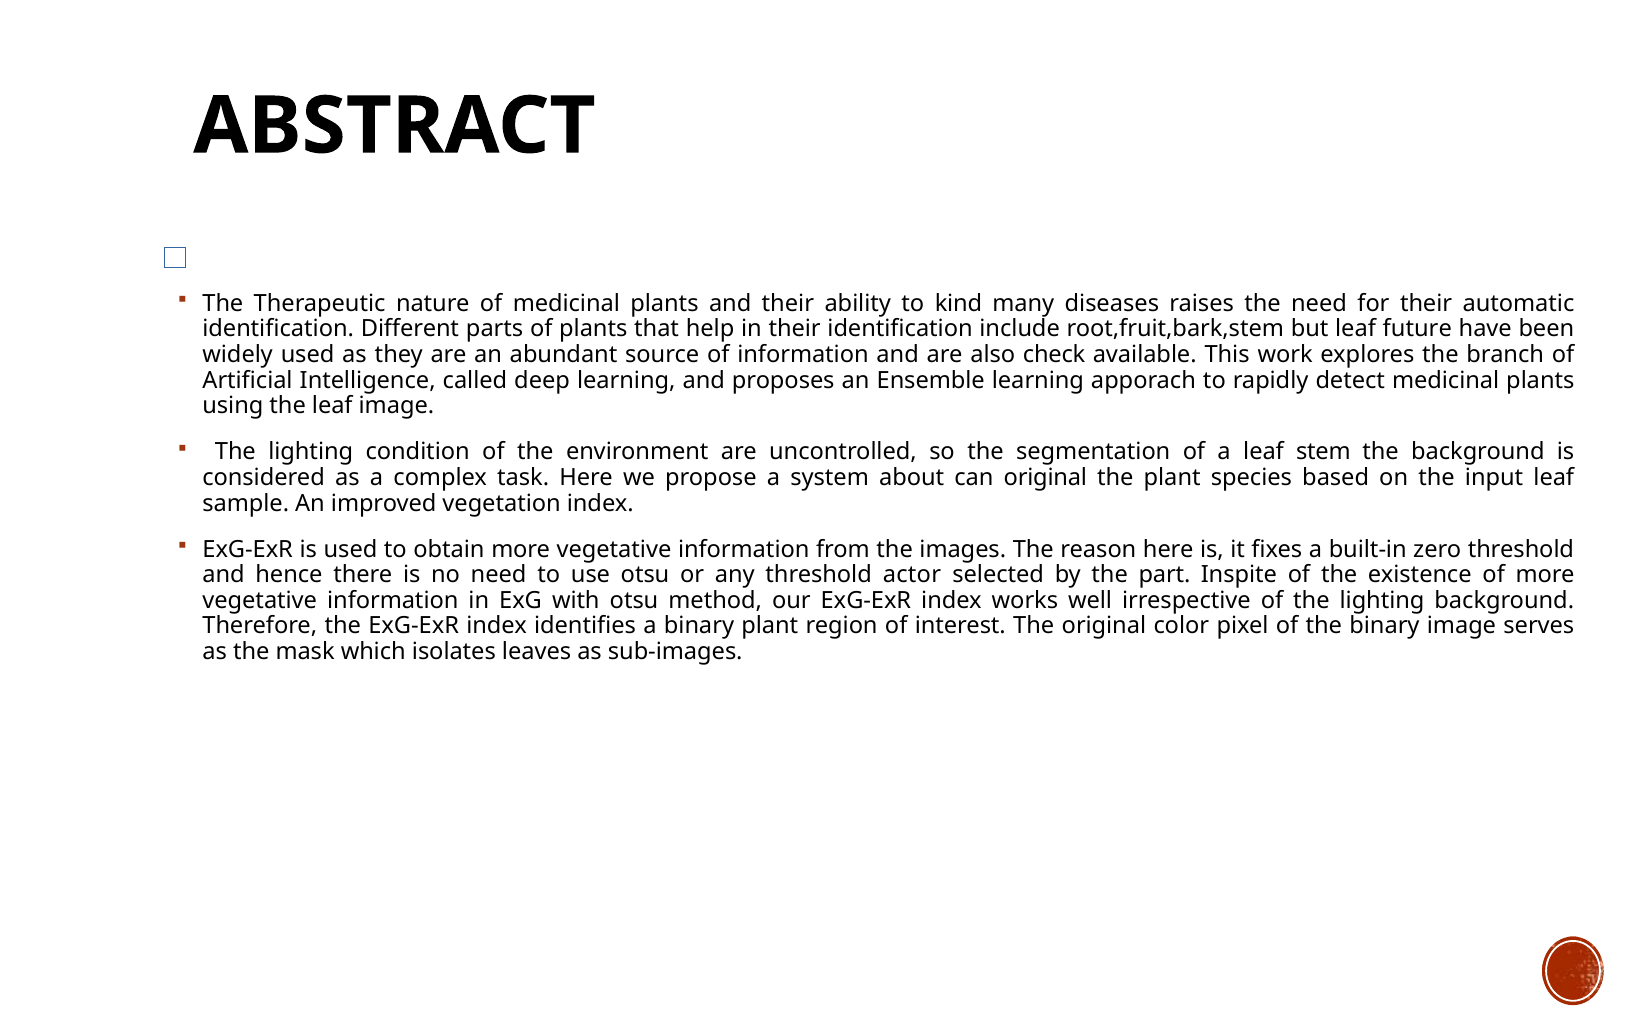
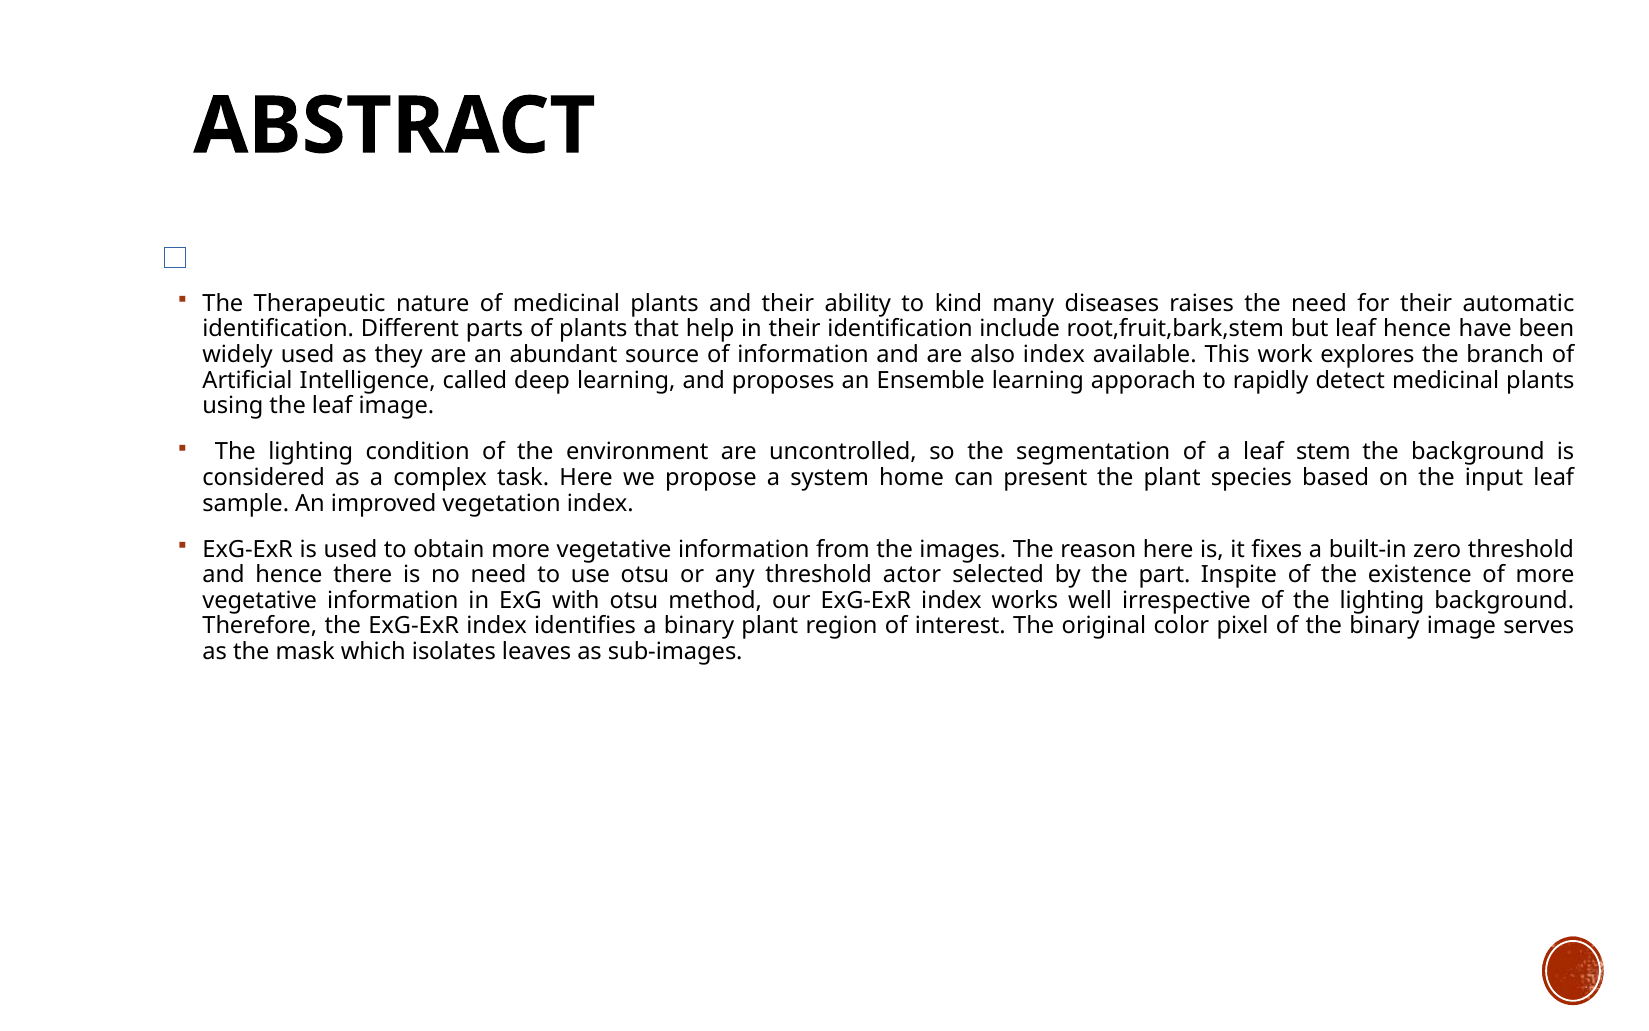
leaf future: future -> hence (1417, 329)
also check: check -> index (1054, 355)
about: about -> home (912, 477)
can original: original -> present (1045, 477)
